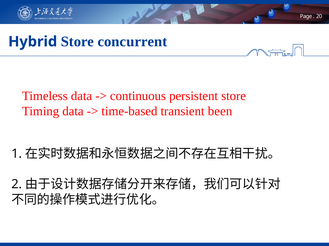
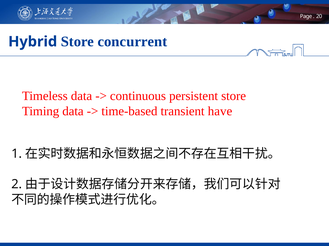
been: been -> have (220, 112)
